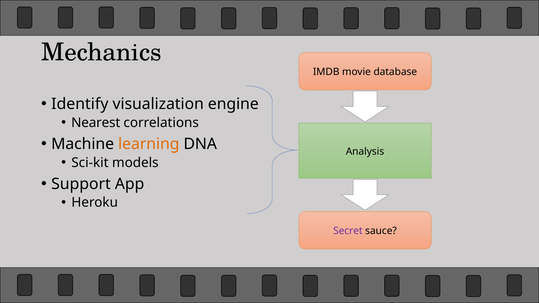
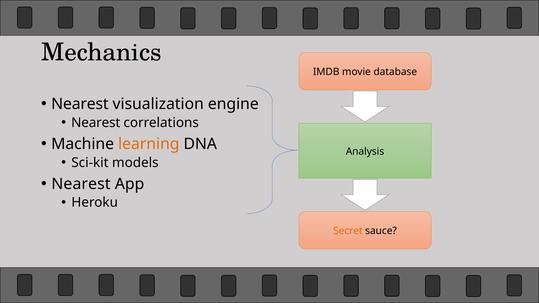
Identify: Identify -> Nearest (80, 104)
Support: Support -> Nearest (81, 184)
Secret colour: purple -> orange (348, 231)
